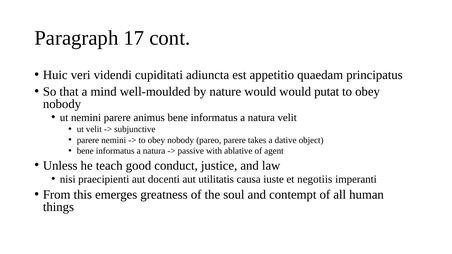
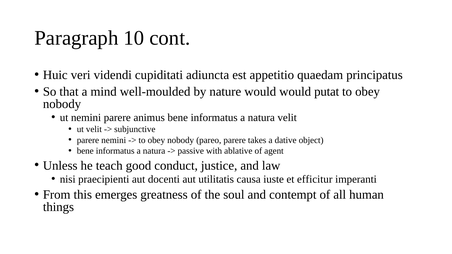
17: 17 -> 10 (134, 38)
negotiis: negotiis -> efficitur (315, 179)
